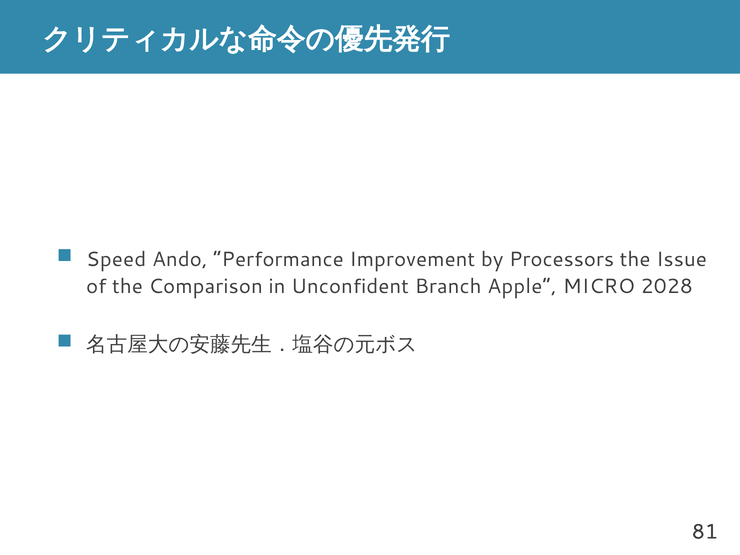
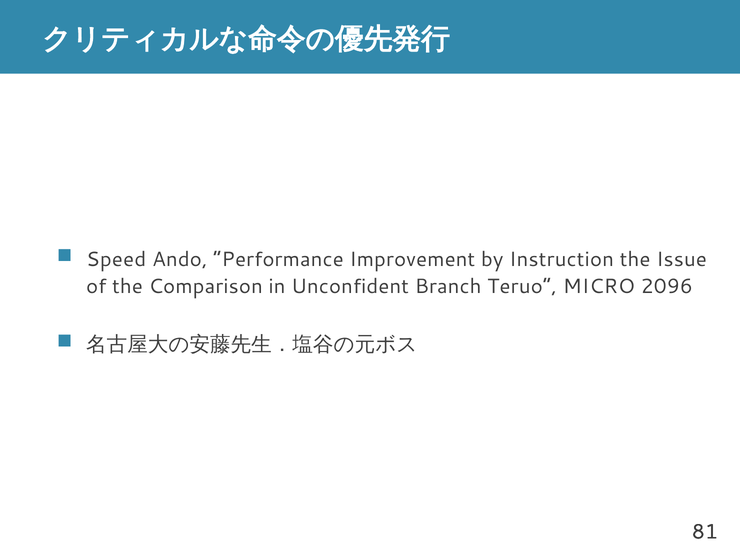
Processors: Processors -> Instruction (562, 259)
Apple: Apple -> Teruo (522, 287)
2028: 2028 -> 2096 (667, 287)
